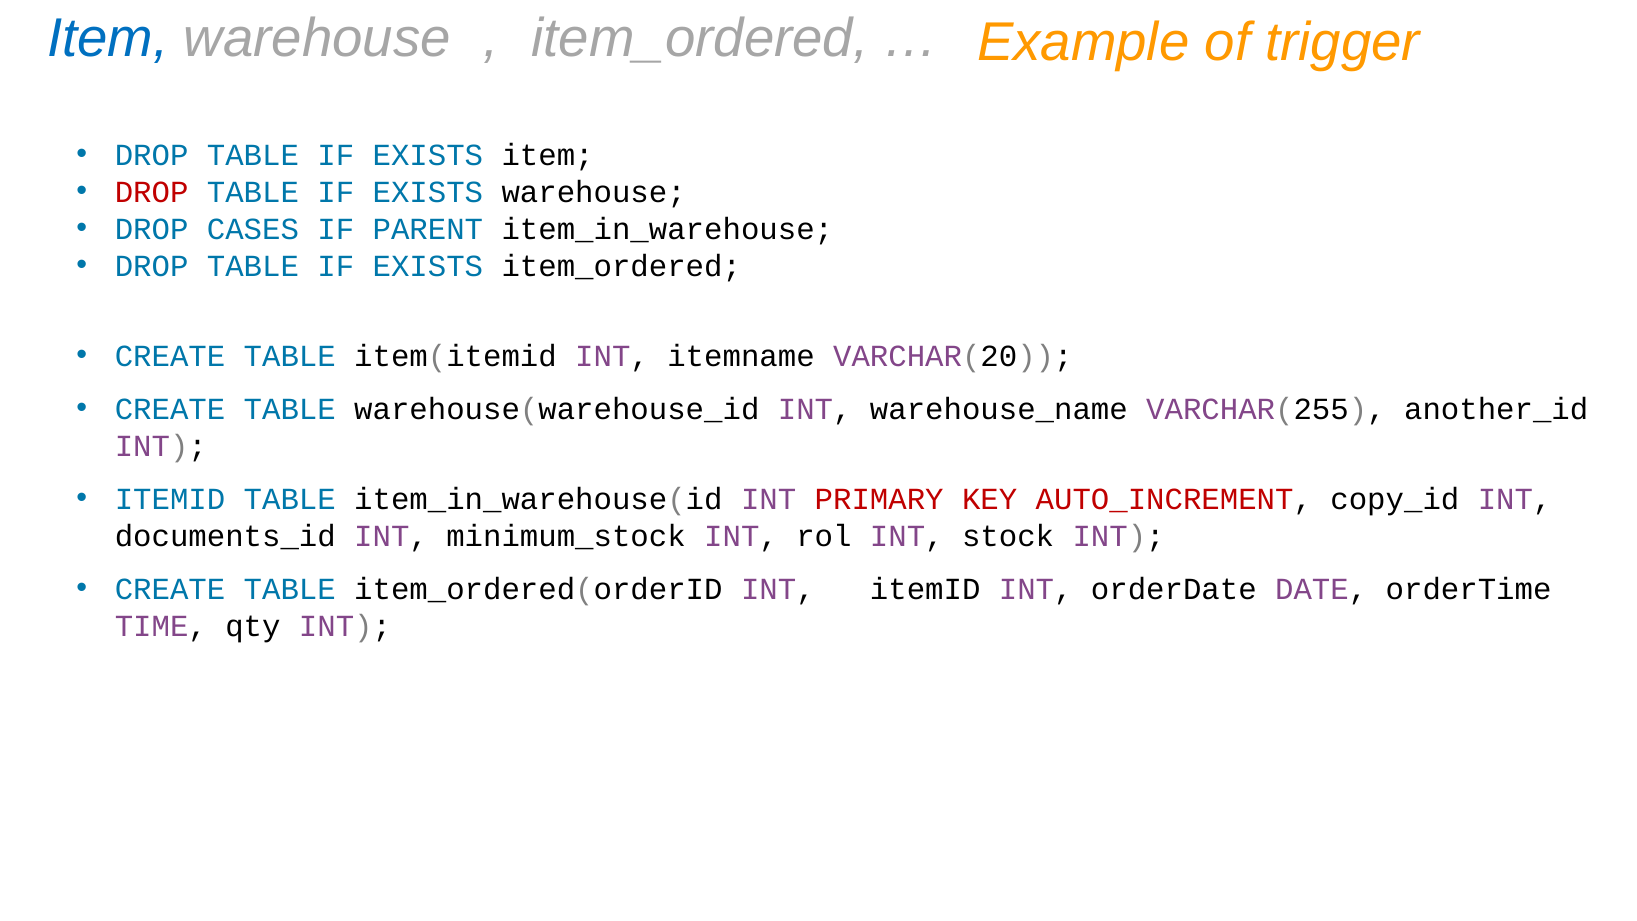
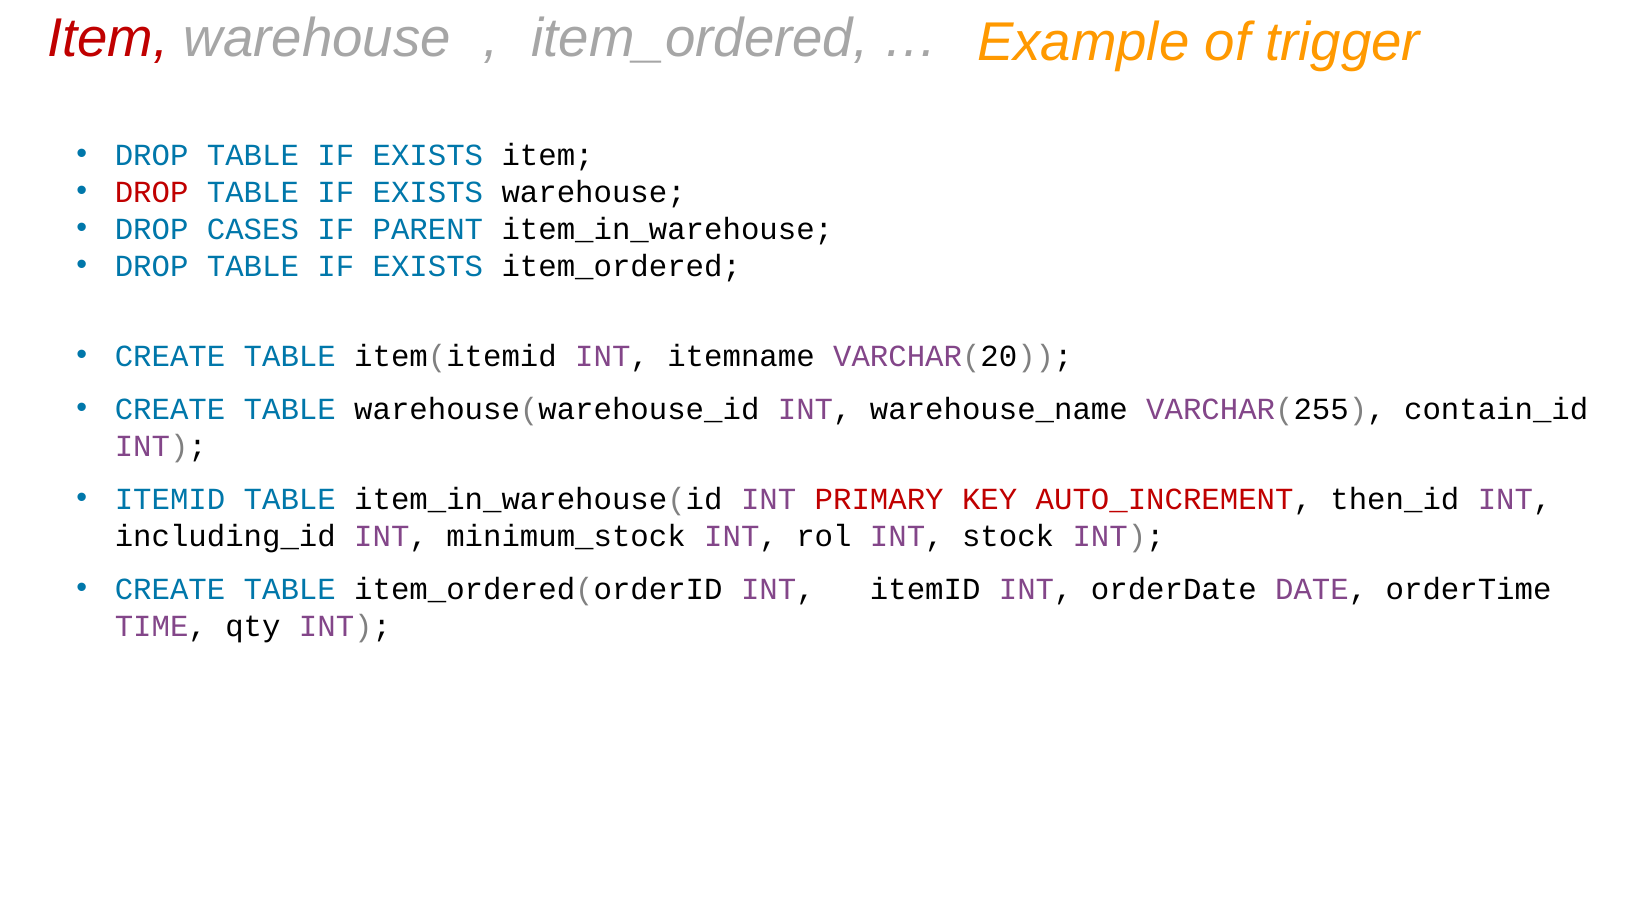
Item colour: blue -> red (108, 39)
another_id: another_id -> contain_id (1496, 409)
copy_id: copy_id -> then_id (1395, 499)
documents_id: documents_id -> including_id (225, 536)
